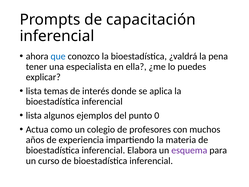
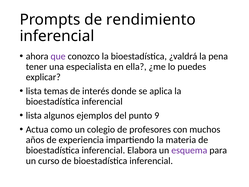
capacitación: capacitación -> rendimiento (151, 20)
que colour: blue -> purple (58, 56)
0: 0 -> 9 (157, 115)
